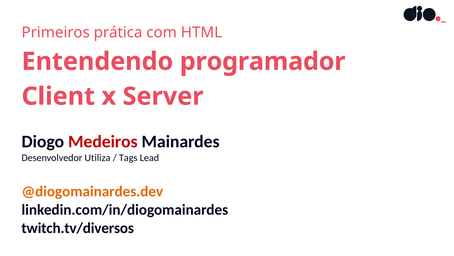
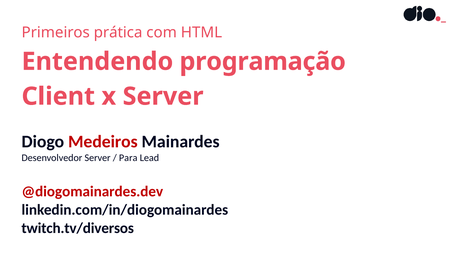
programador: programador -> programação (263, 61)
Desenvolvedor Utiliza: Utiliza -> Server (98, 157)
Tags: Tags -> Para (128, 157)
@diogomainardes.dev colour: orange -> red (92, 191)
